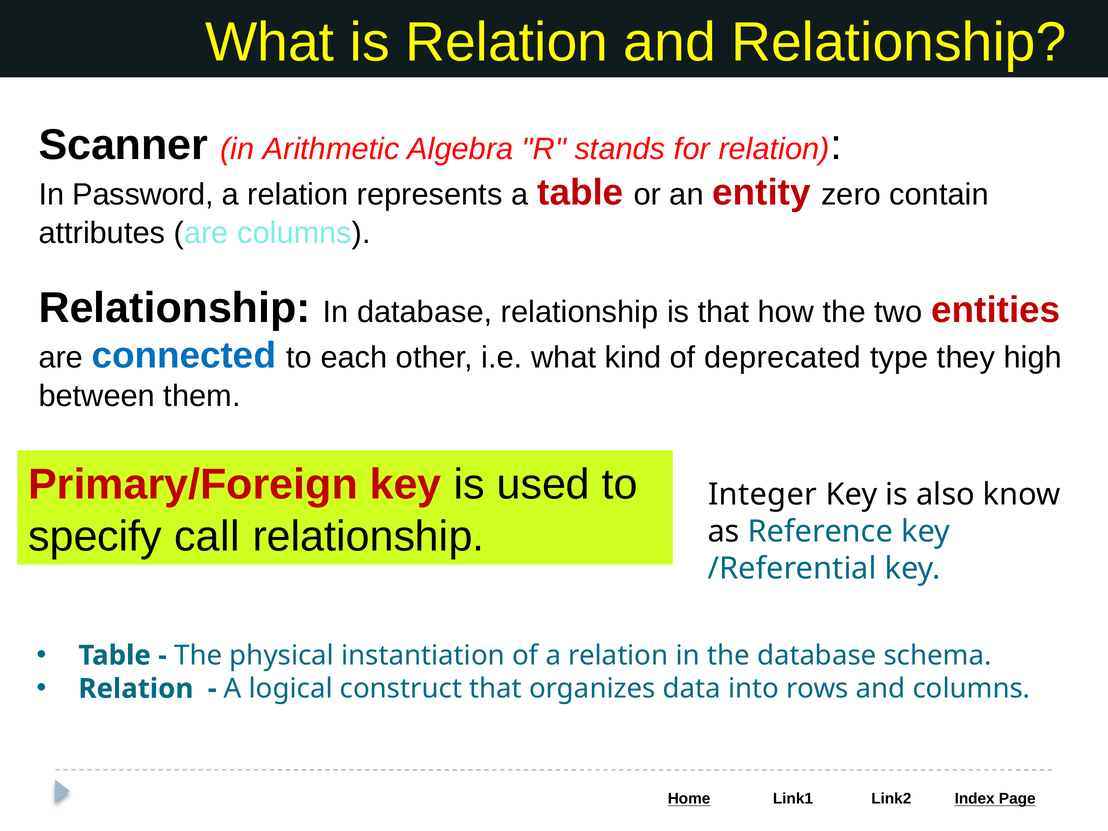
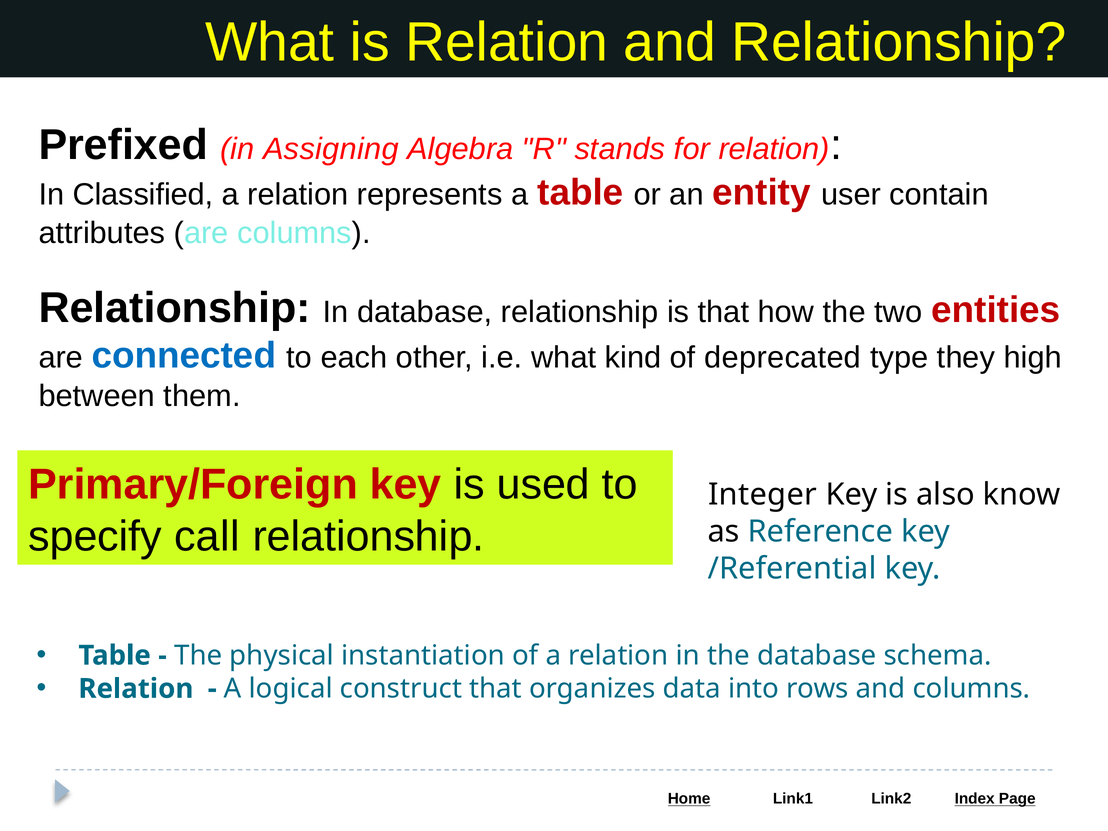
Scanner: Scanner -> Prefixed (123, 145)
Arithmetic: Arithmetic -> Assigning (331, 149)
Password: Password -> Classified (143, 195)
zero: zero -> user (851, 195)
